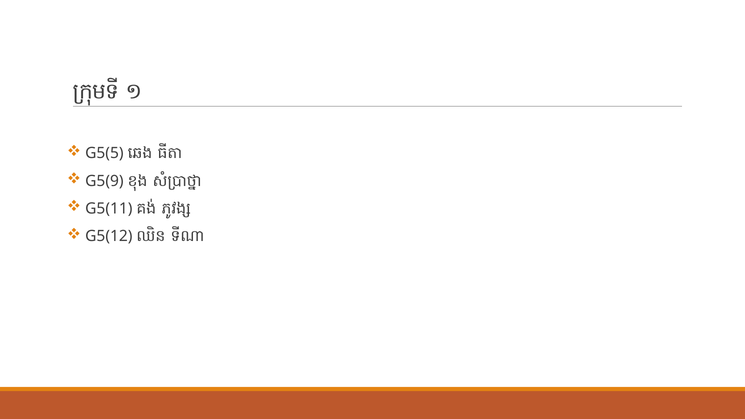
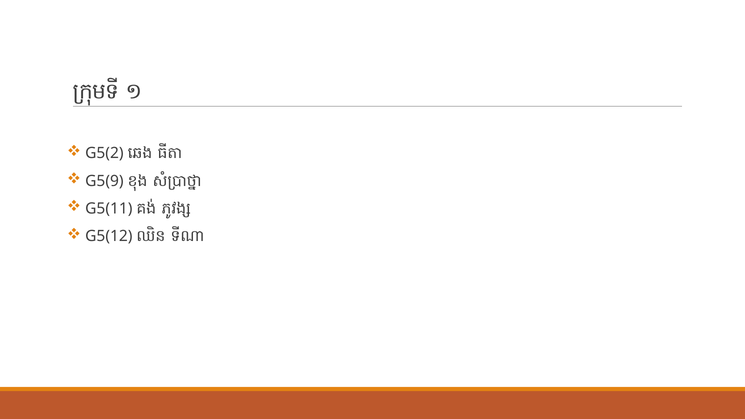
G5(5: G5(5 -> G5(2 (104, 153)
